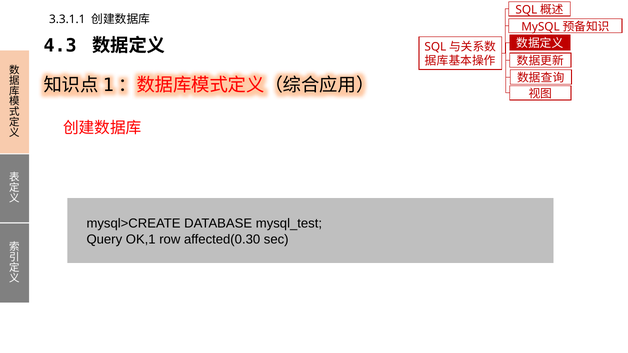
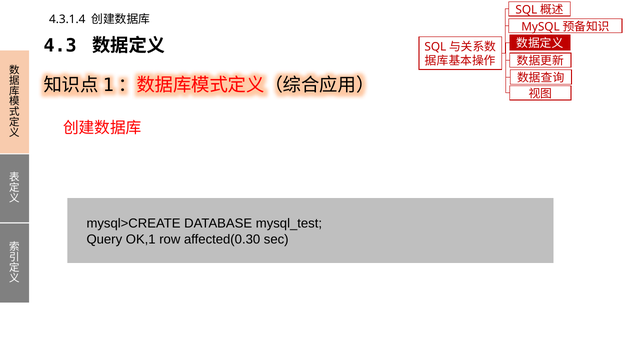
3.3.1.1: 3.3.1.1 -> 4.3.1.4 (67, 19)
